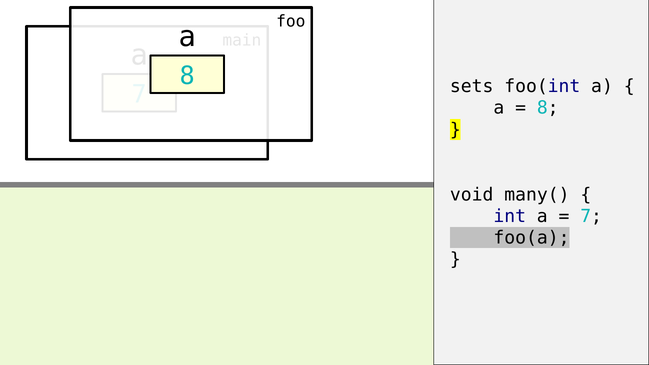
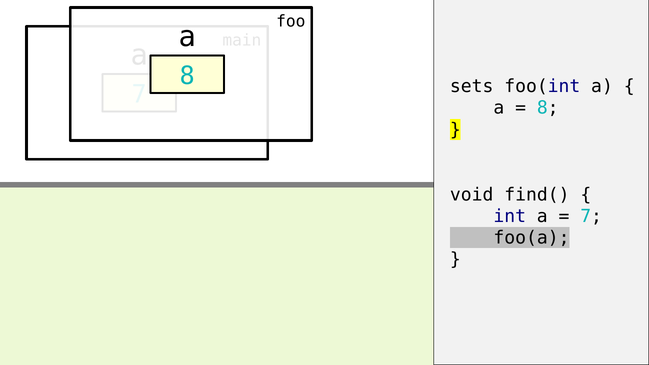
many(: many( -> find( (537, 195)
